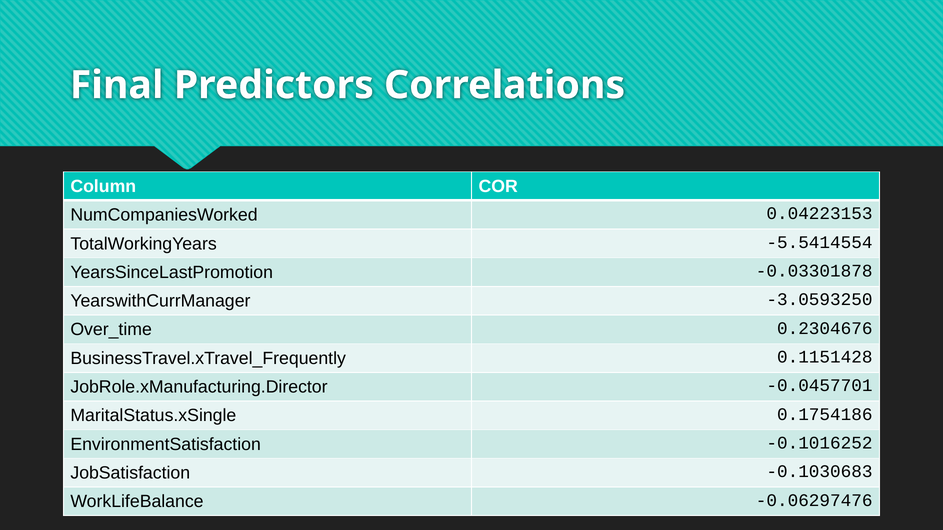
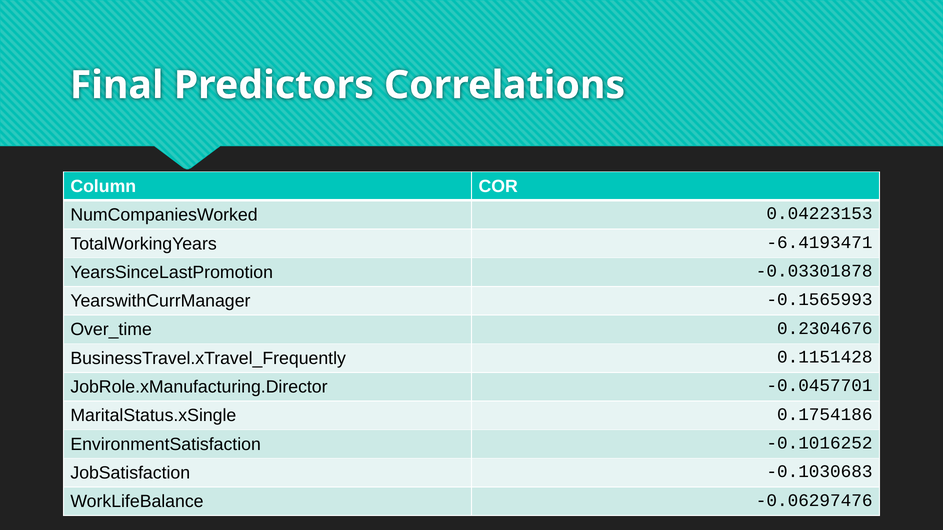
-5.5414554: -5.5414554 -> -6.4193471 (819, 242)
-3.0593250: -3.0593250 -> -0.1565993 (819, 300)
